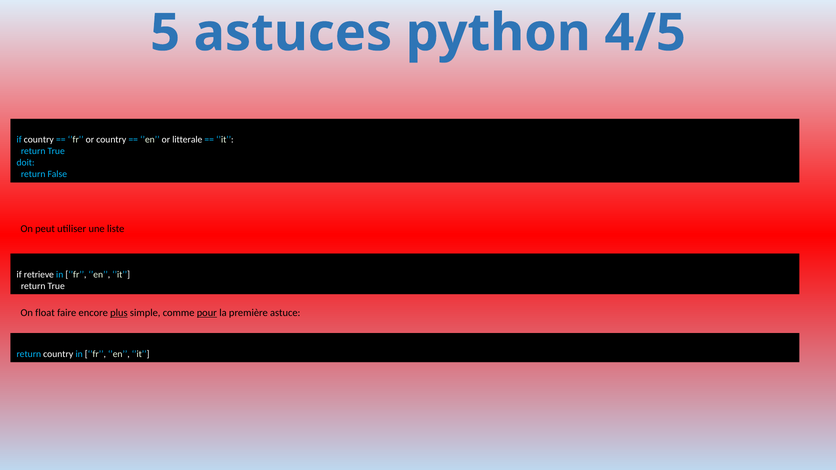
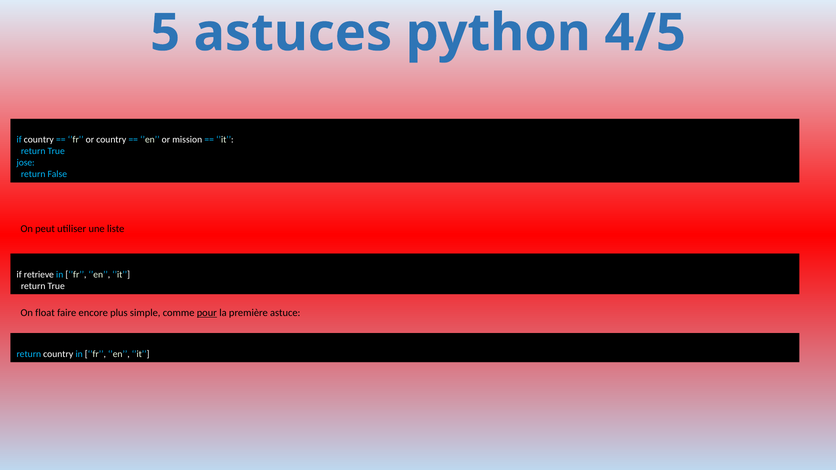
litterale: litterale -> mission (187, 140)
doit: doit -> jose (26, 163)
plus underline: present -> none (119, 313)
